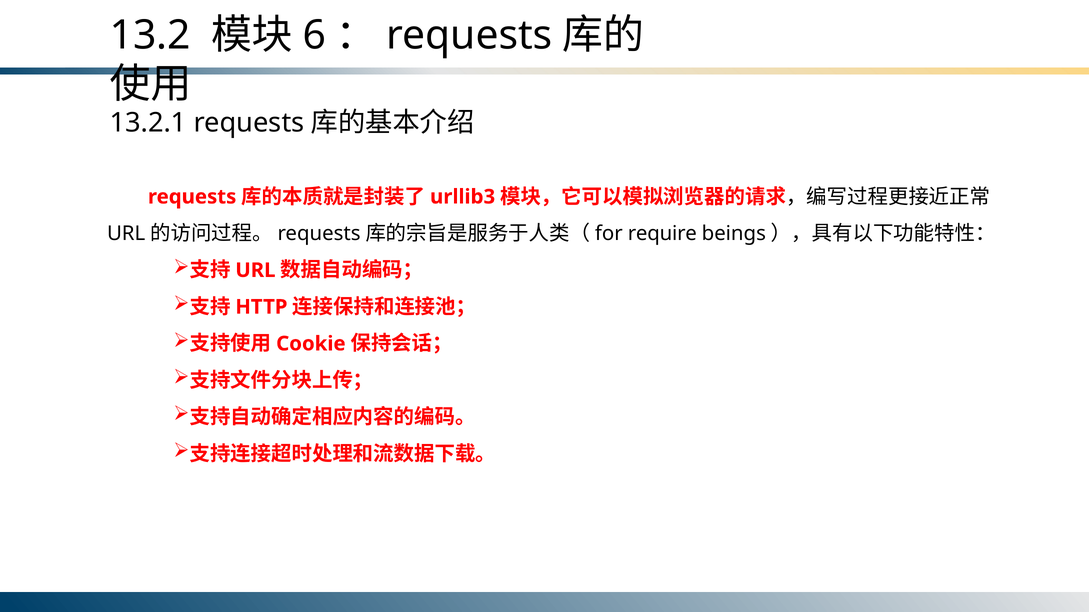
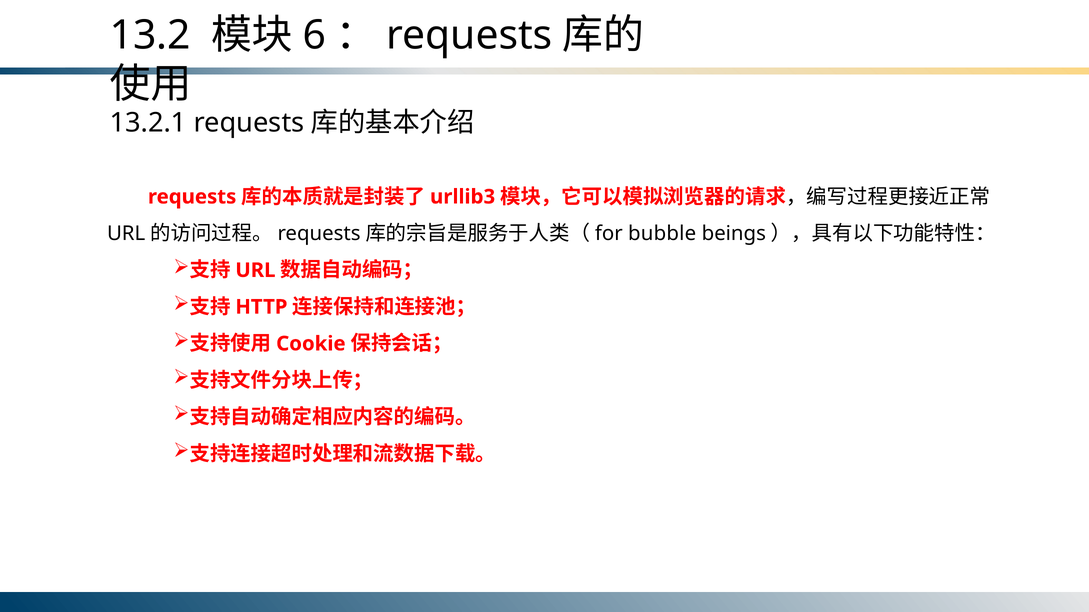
require: require -> bubble (662, 234)
